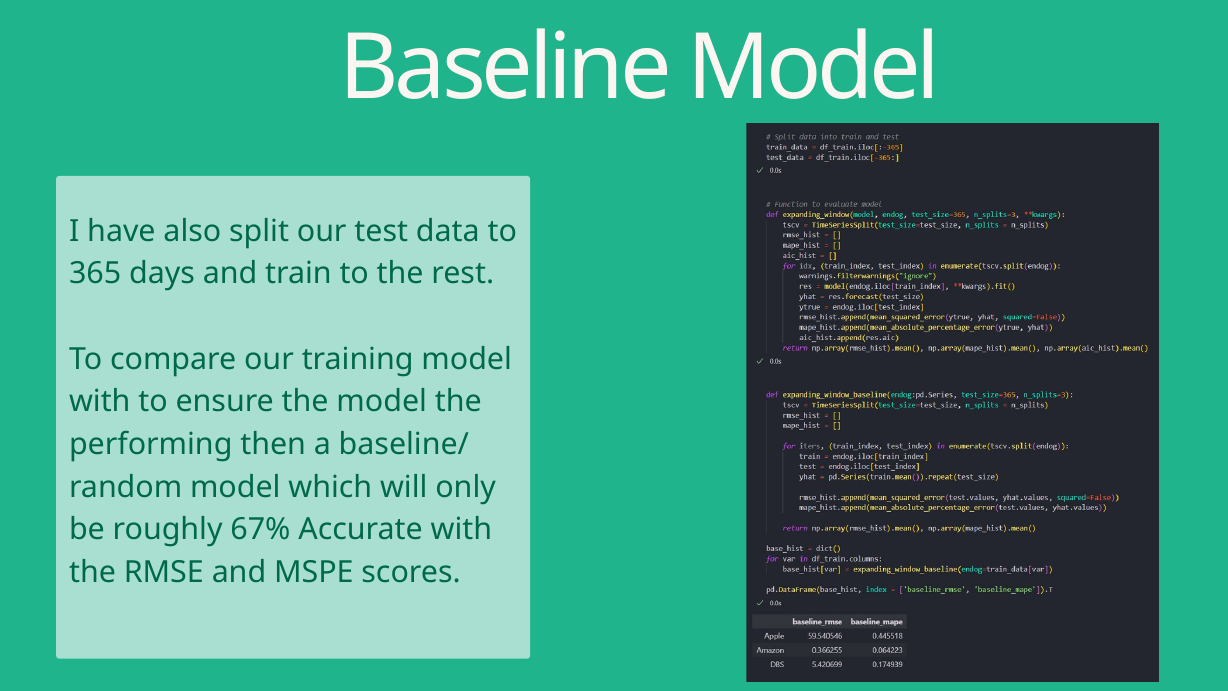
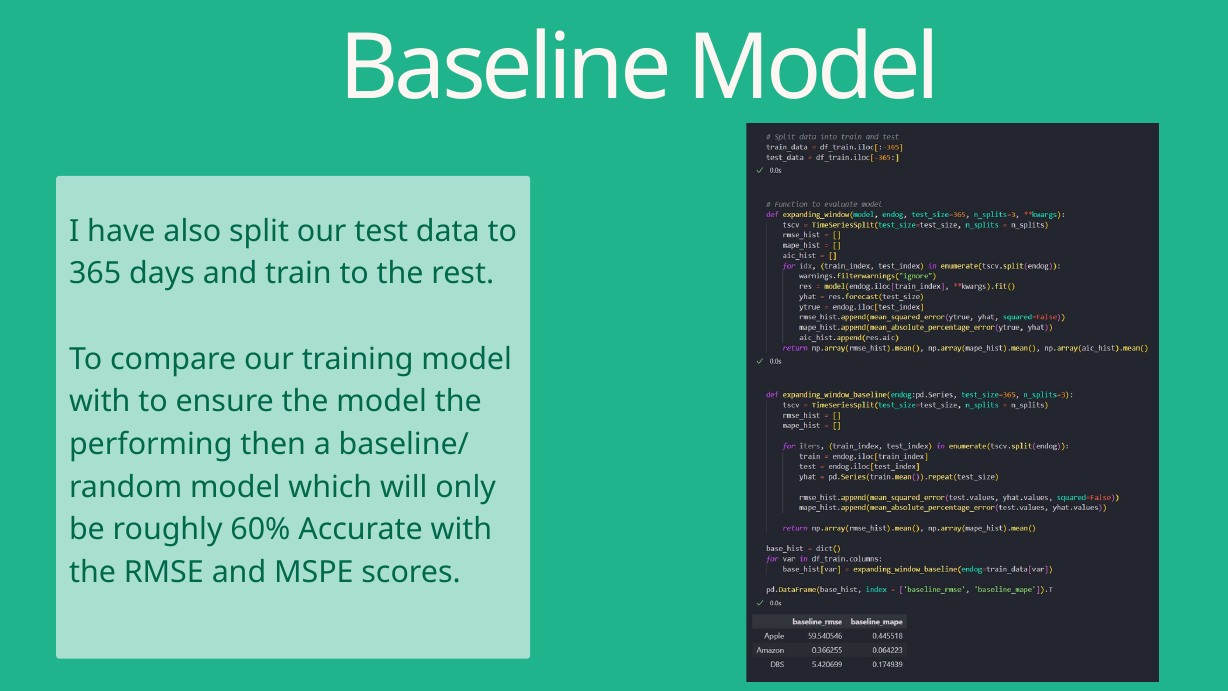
67%: 67% -> 60% (260, 530)
